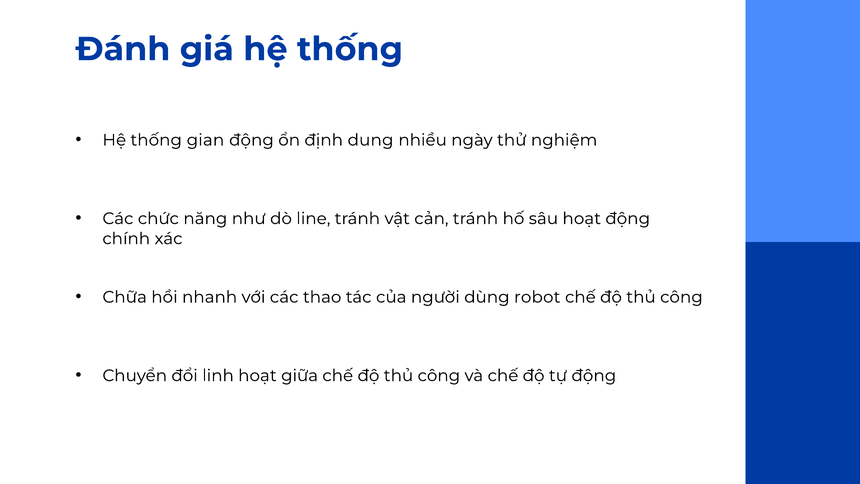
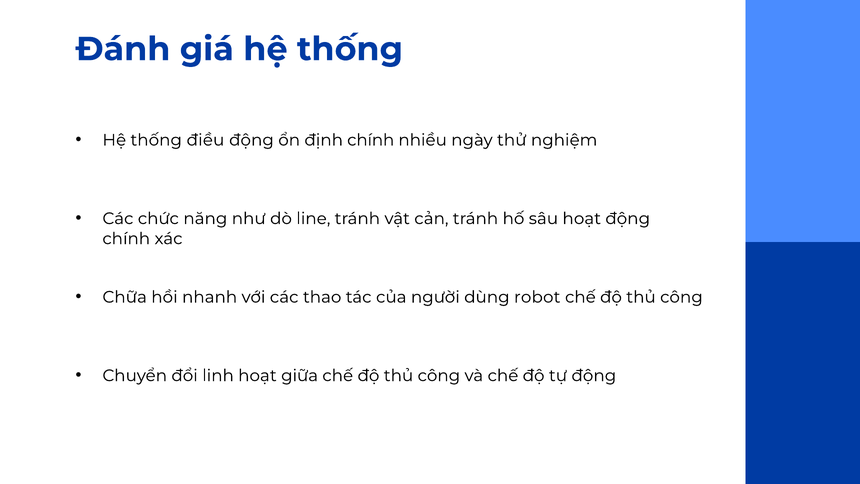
gian: gian -> điều (205, 140)
định dung: dung -> chính (371, 140)
